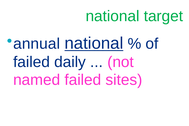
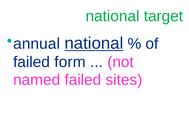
daily: daily -> form (70, 62)
